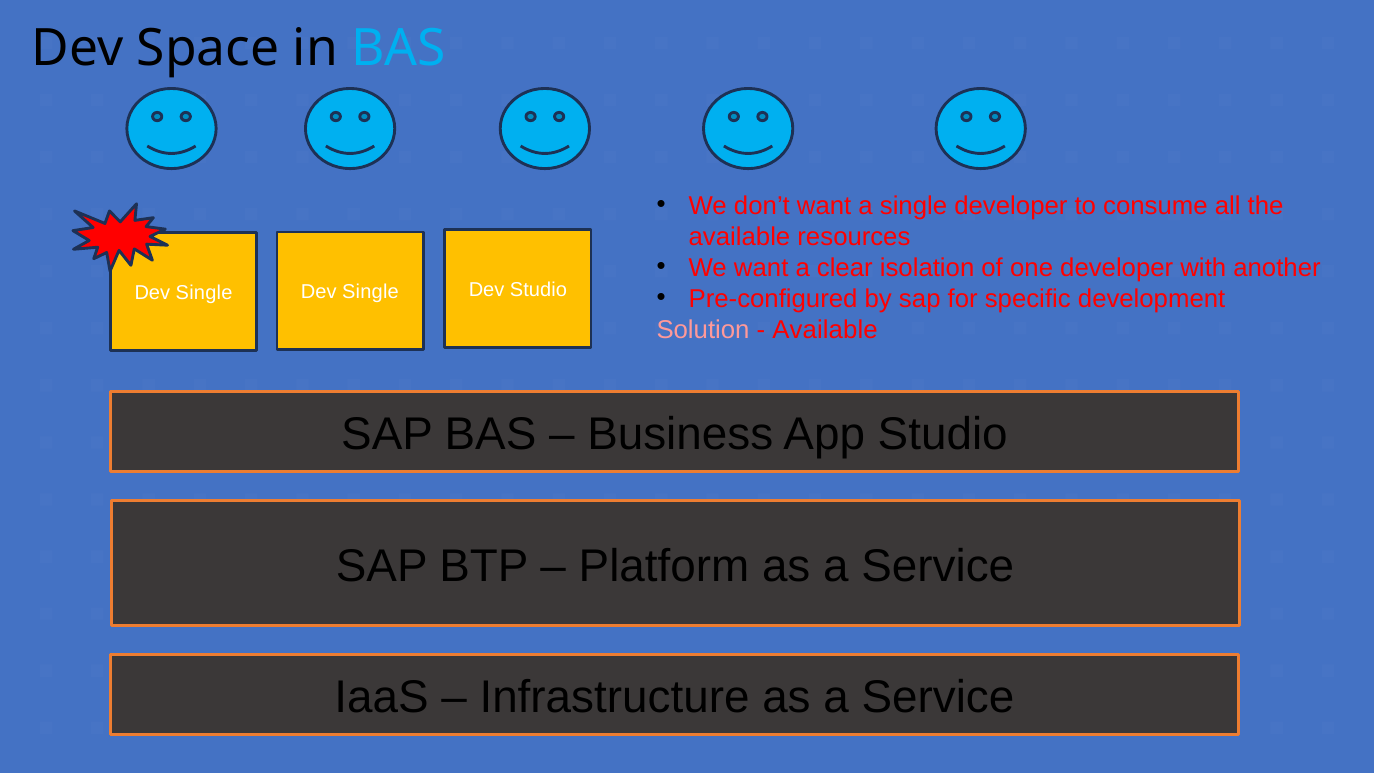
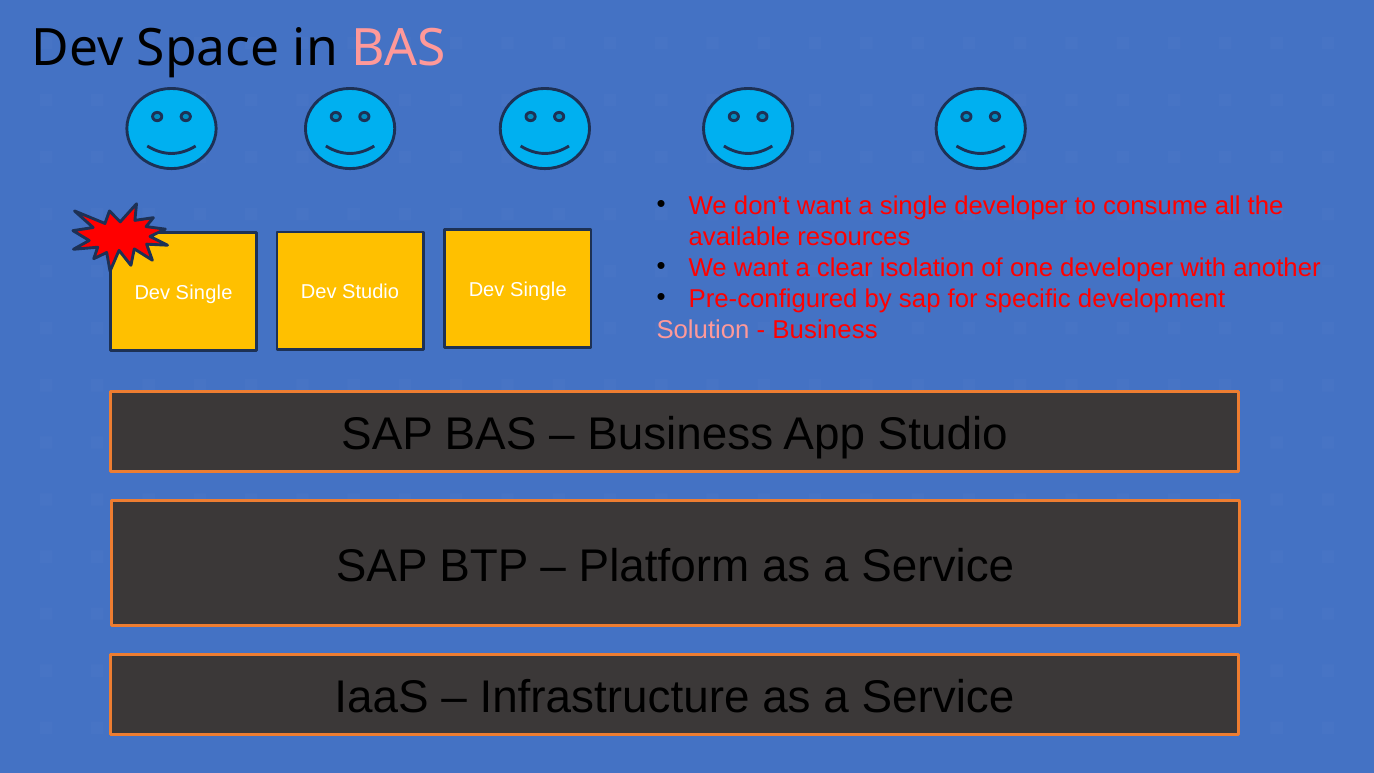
BAS colour: light blue -> pink (399, 48)
Single: Single -> Studio (371, 292)
Studio: Studio -> Single (538, 290)
Available: Available -> Business (825, 330)
